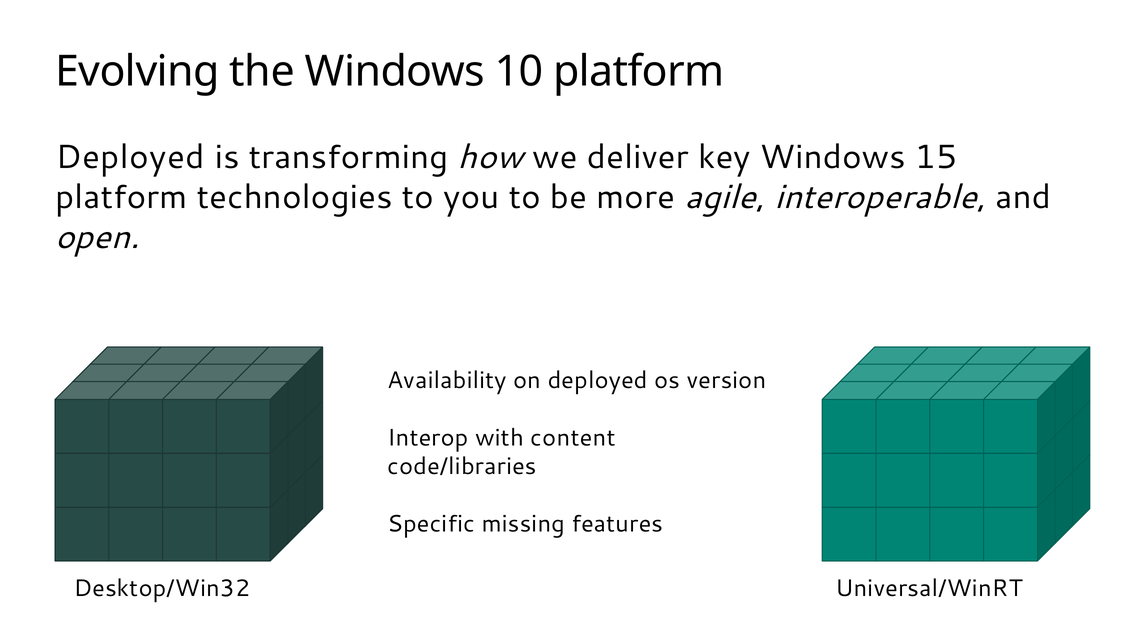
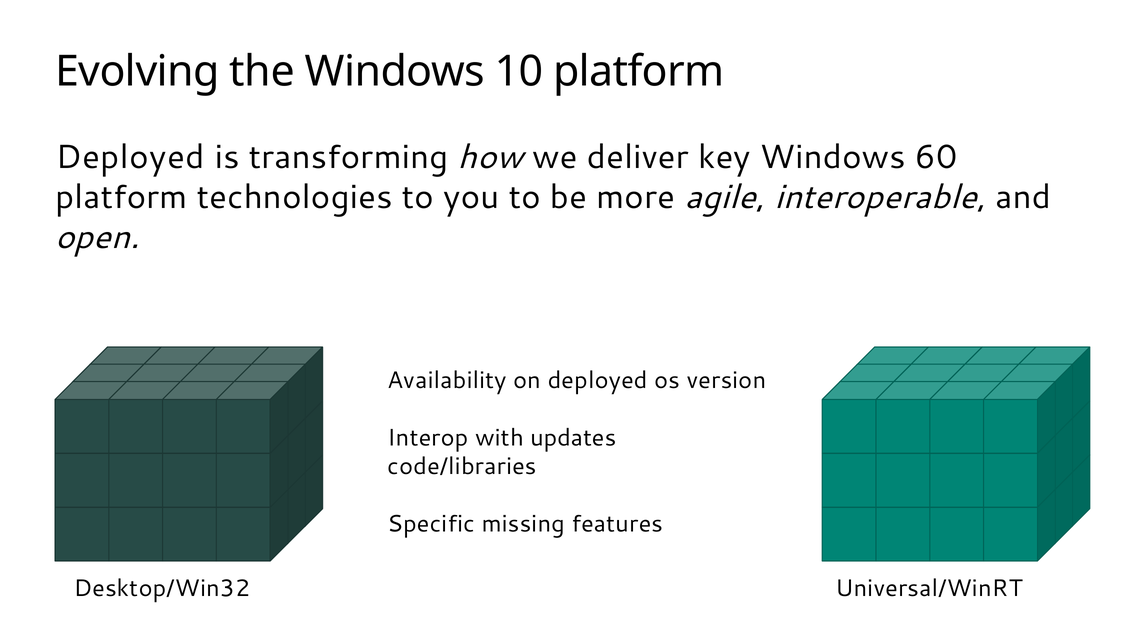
15: 15 -> 60 (936, 157)
content: content -> updates (573, 438)
